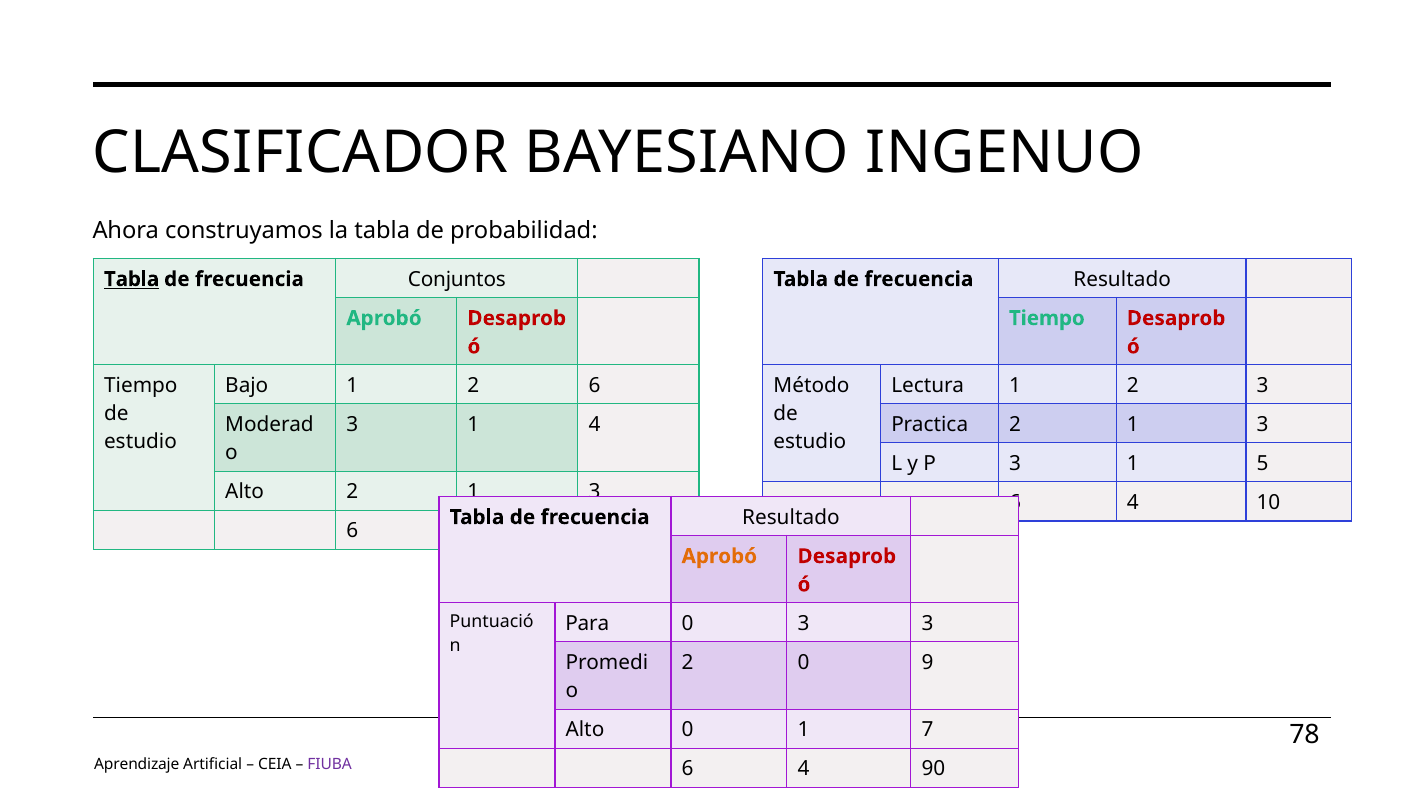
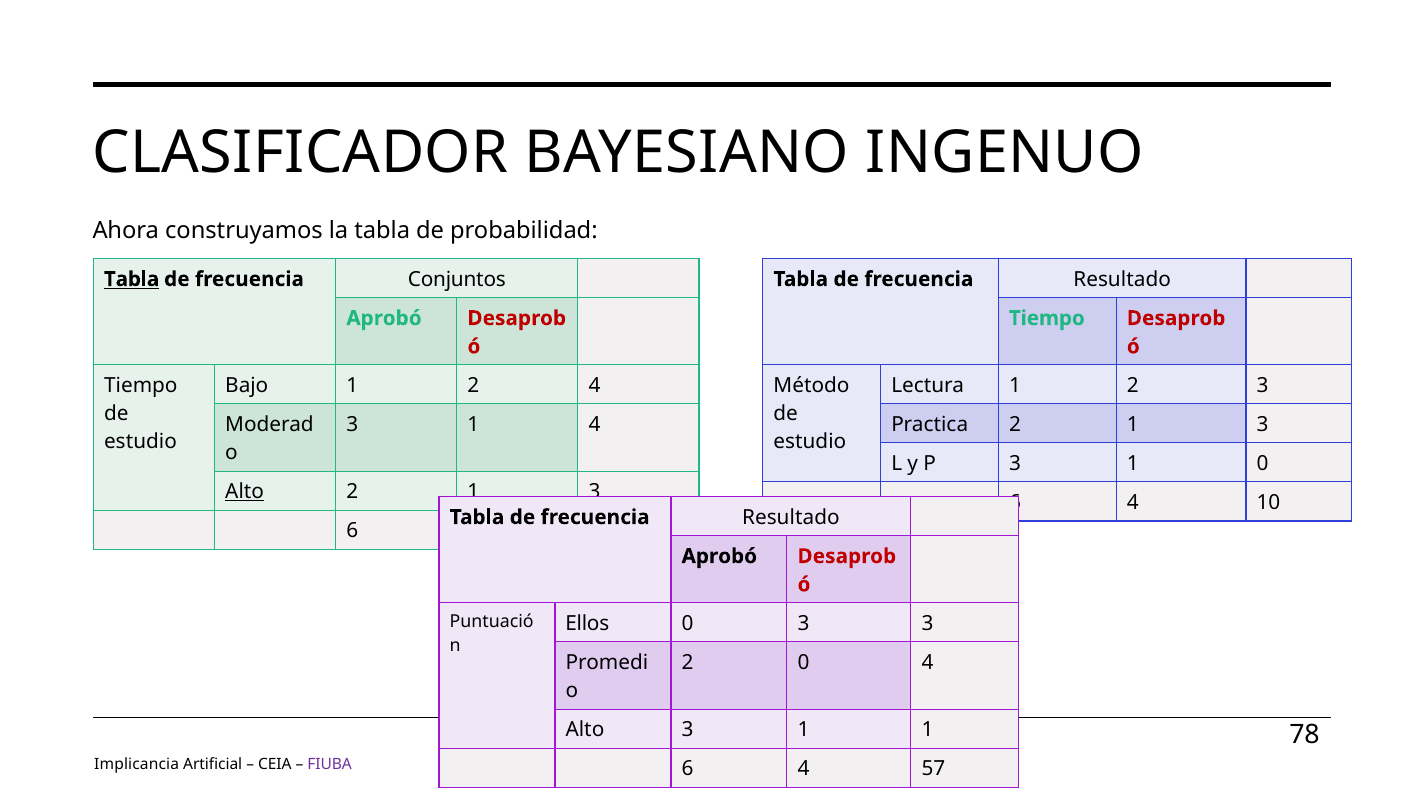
2 6: 6 -> 4 (594, 386)
1 5: 5 -> 0 (1263, 464)
Alto underline: none -> present (245, 492)
Aprobó colour: orange -> black (719, 556)
Para: Para -> Ellos (587, 624)
0 9: 9 -> 4 (927, 663)
Alto 0: 0 -> 3 (688, 730)
1 7: 7 -> 1 (927, 730)
Aprendizaje: Aprendizaje -> Implicancia (137, 765)
90: 90 -> 57 (933, 769)
